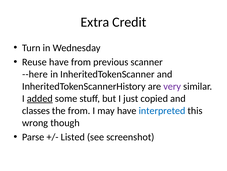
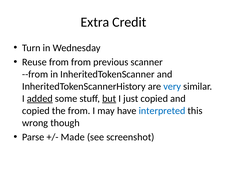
Reuse have: have -> from (59, 62)
--here: --here -> --from (35, 74)
very colour: purple -> blue (172, 86)
but underline: none -> present (109, 98)
classes: classes -> copied (36, 110)
Listed: Listed -> Made (73, 136)
